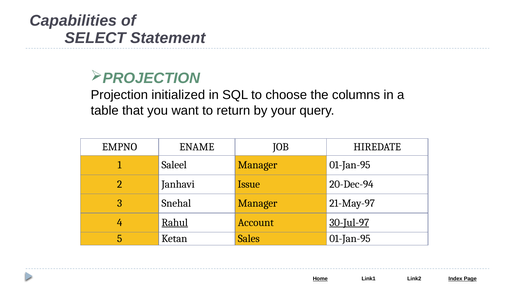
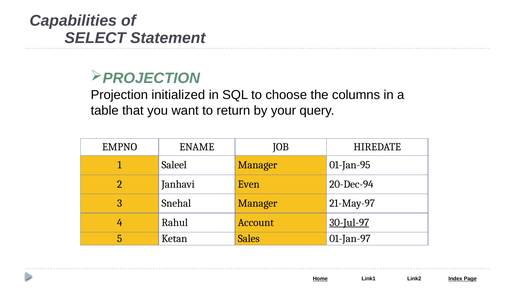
Issue: Issue -> Even (249, 184)
Rahul underline: present -> none (175, 222)
Sales 01-Jan-95: 01-Jan-95 -> 01-Jan-97 (350, 238)
